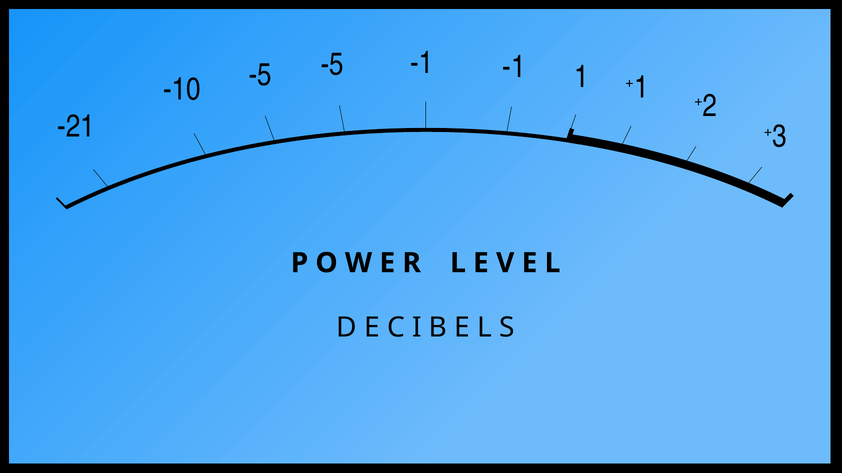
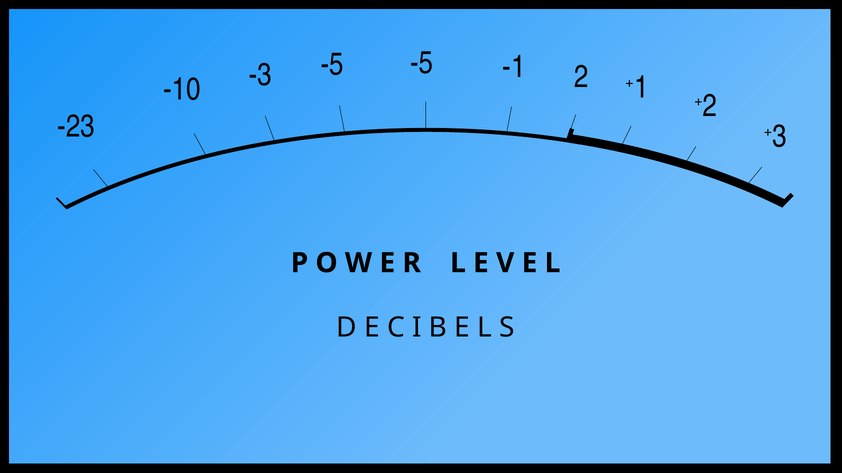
-10 -5: -5 -> -3 (260, 75)
-5 -1: -1 -> -5 (422, 63)
1: 1 -> 2 (581, 77)
-21: -21 -> -23 (76, 127)
